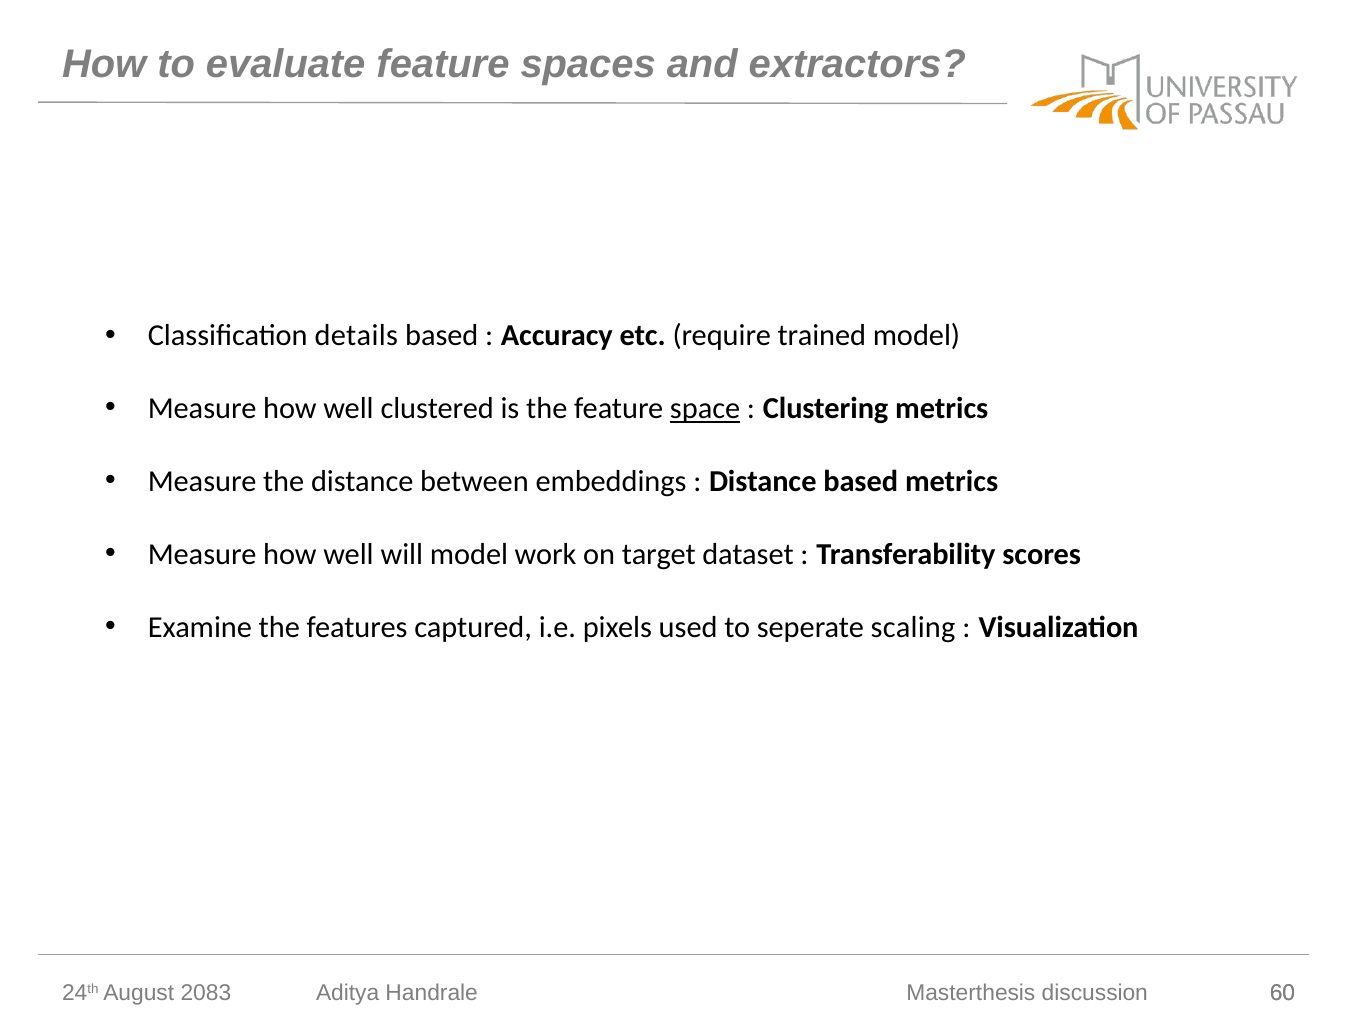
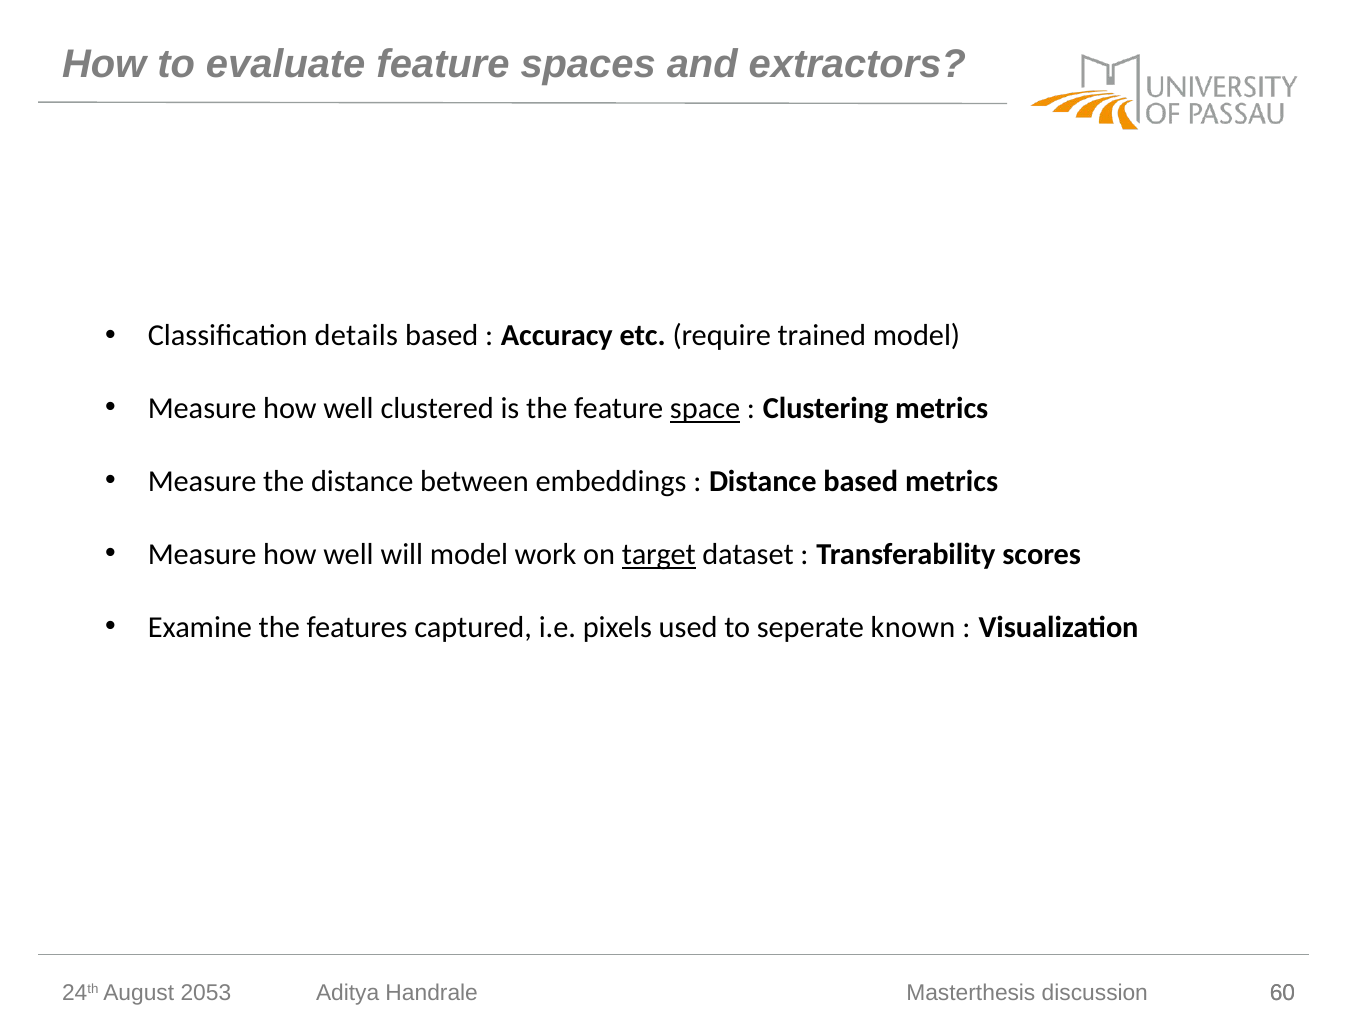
target underline: none -> present (659, 555)
scaling: scaling -> known (913, 627)
2083: 2083 -> 2053 (206, 993)
